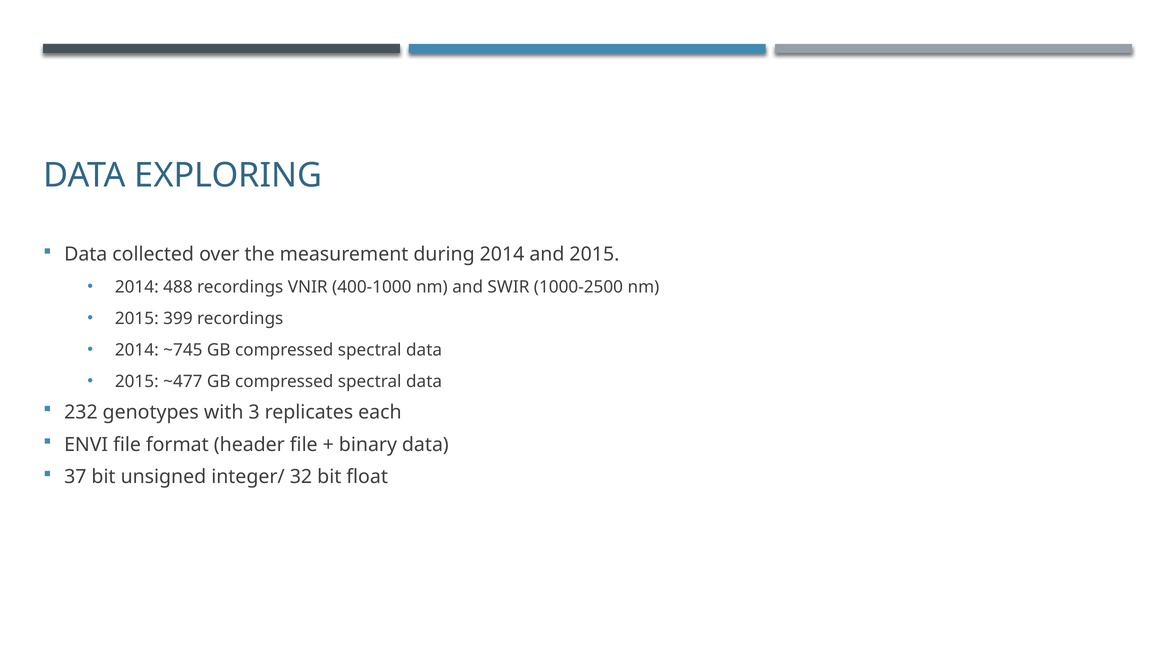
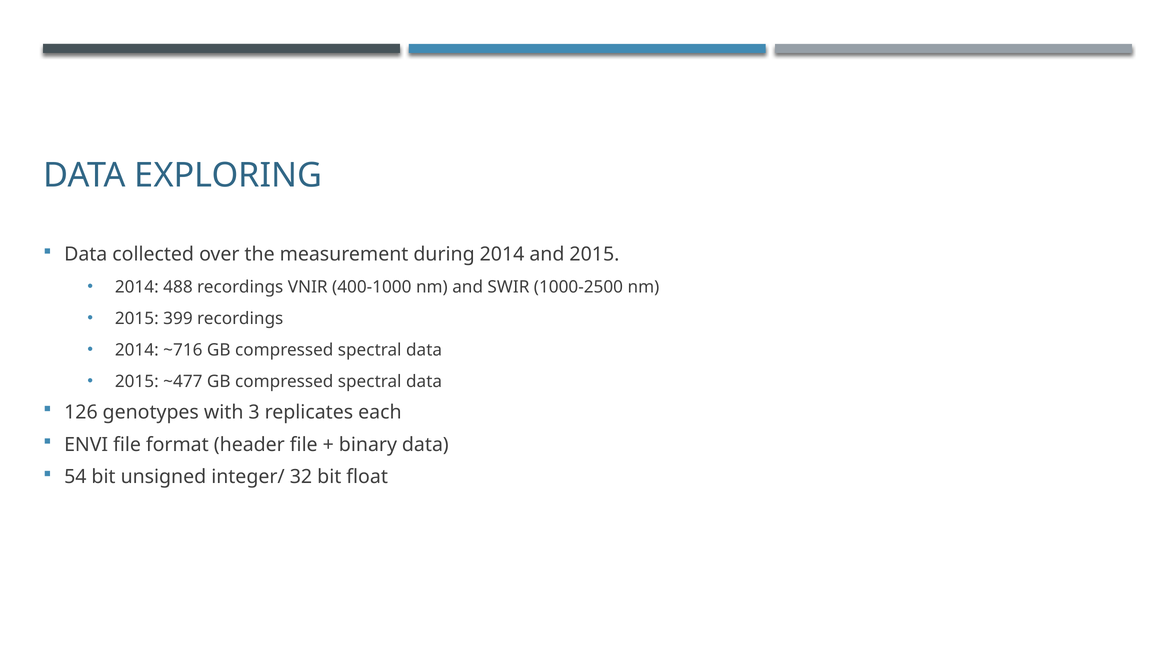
~745: ~745 -> ~716 (183, 350)
232: 232 -> 126 (81, 412)
37: 37 -> 54 (75, 477)
